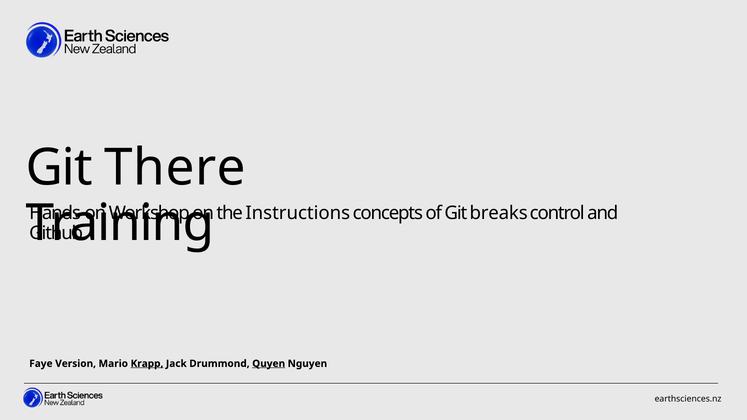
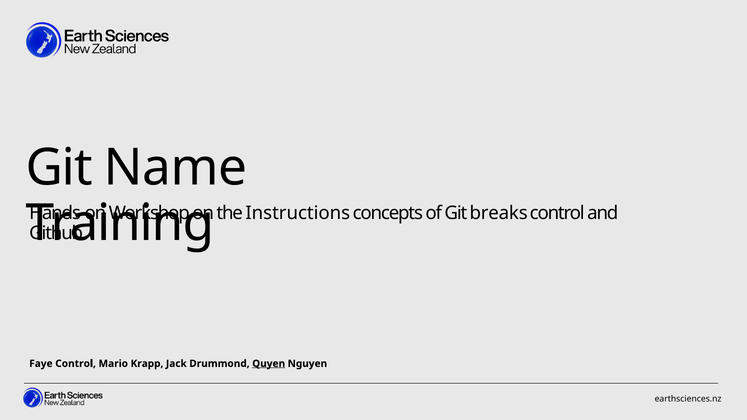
There: There -> Name (175, 168)
Faye Version: Version -> Control (76, 364)
Krapp underline: present -> none (147, 364)
